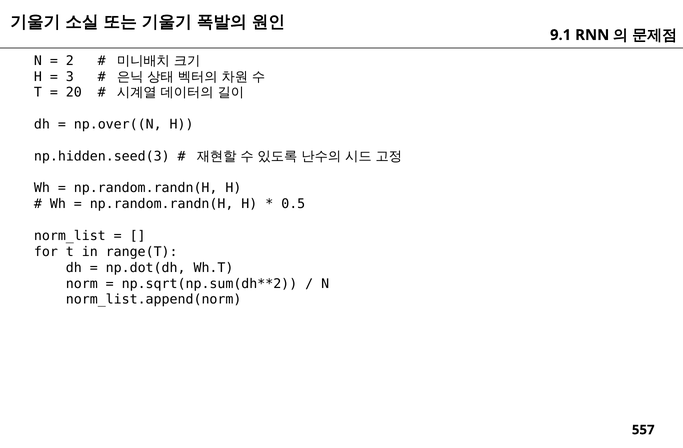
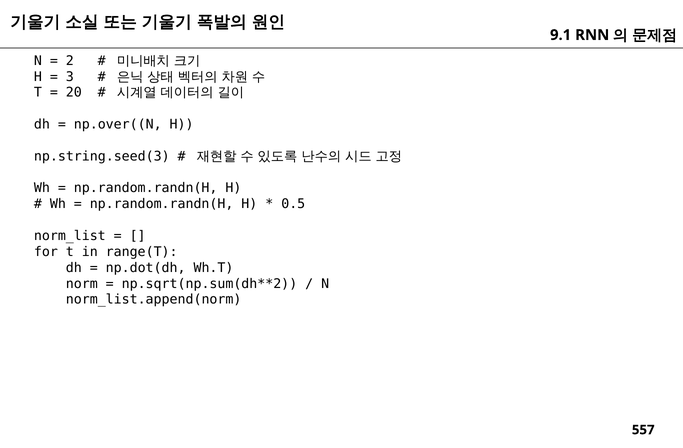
np.hidden.seed(3: np.hidden.seed(3 -> np.string.seed(3 (102, 156)
